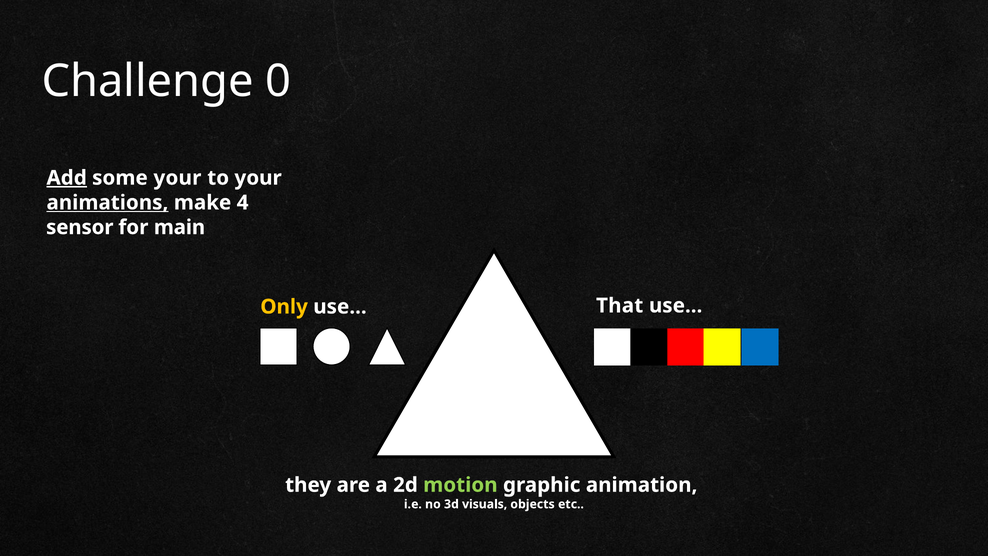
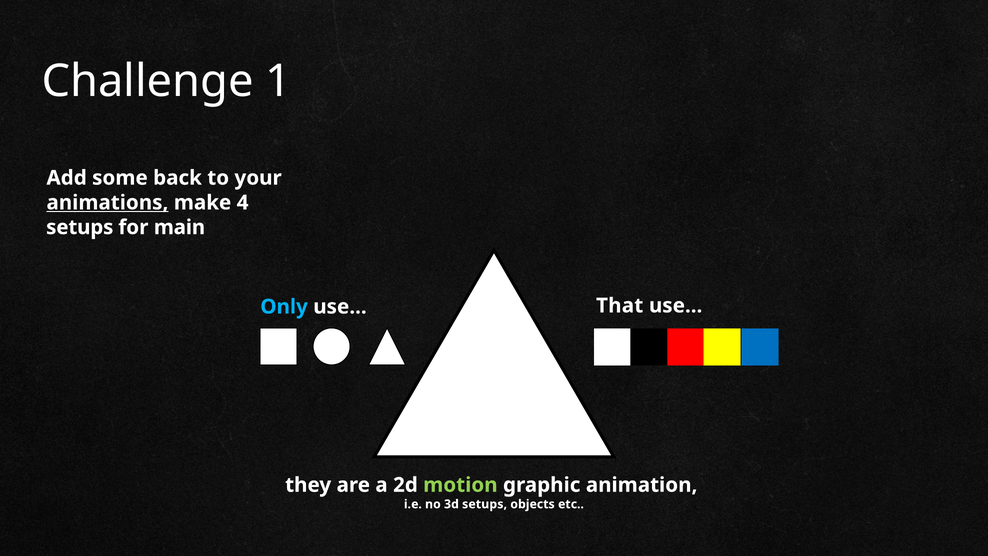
0: 0 -> 1 (278, 81)
Add underline: present -> none (67, 178)
some your: your -> back (178, 178)
sensor: sensor -> setups (80, 227)
Only colour: yellow -> light blue (284, 307)
3d visuals: visuals -> setups (485, 504)
